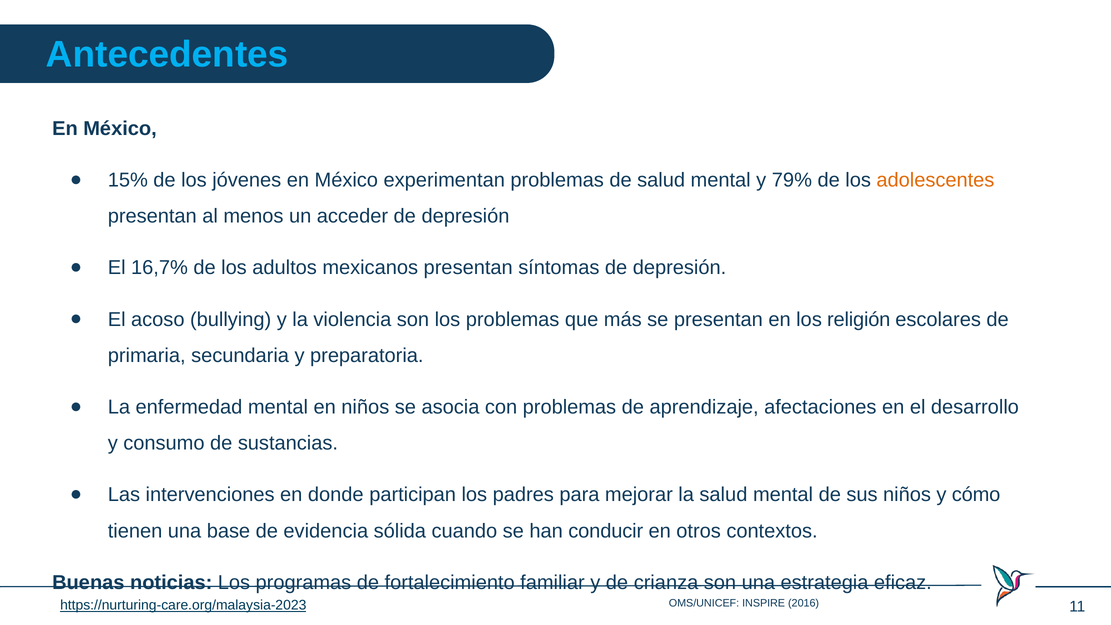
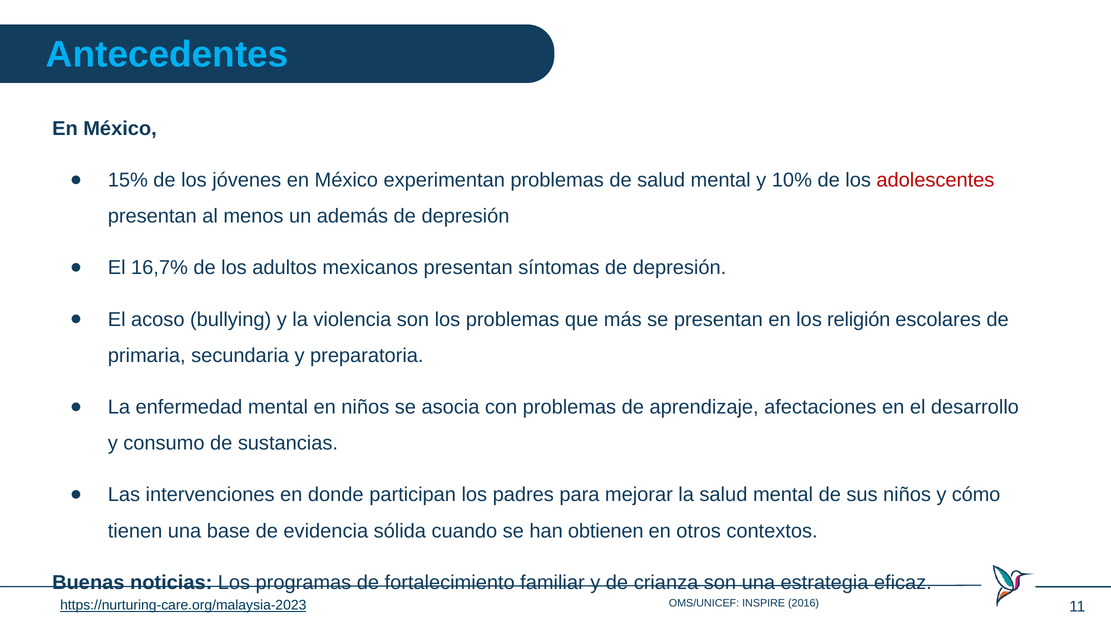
79%: 79% -> 10% (792, 180)
adolescentes colour: orange -> red (935, 180)
acceder: acceder -> además (352, 216)
conducir: conducir -> obtienen (606, 531)
